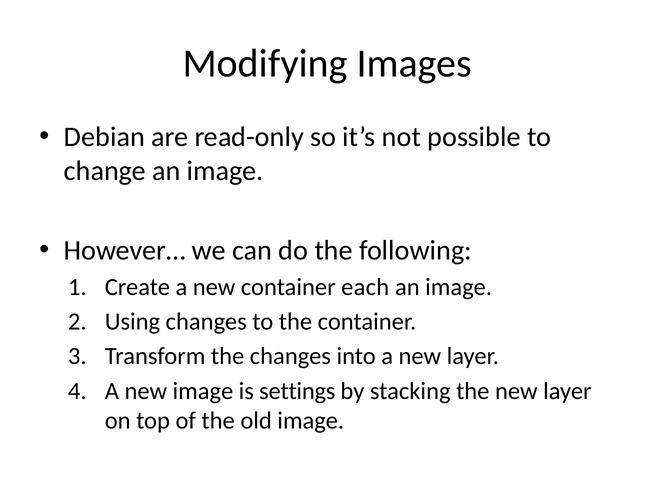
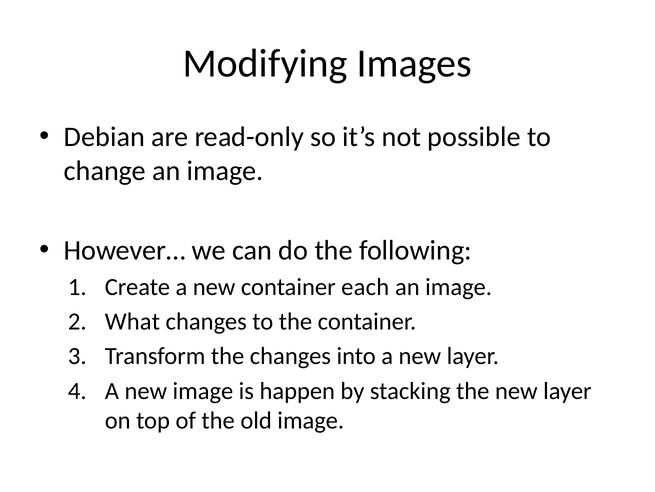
Using: Using -> What (132, 321)
settings: settings -> happen (297, 390)
